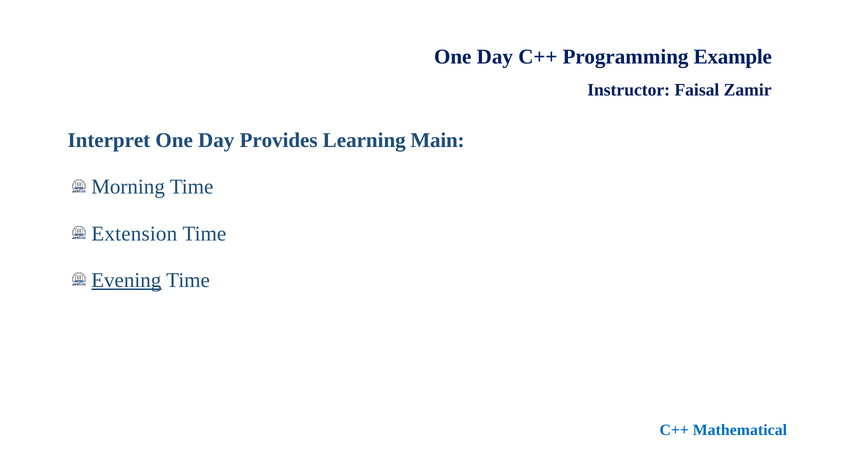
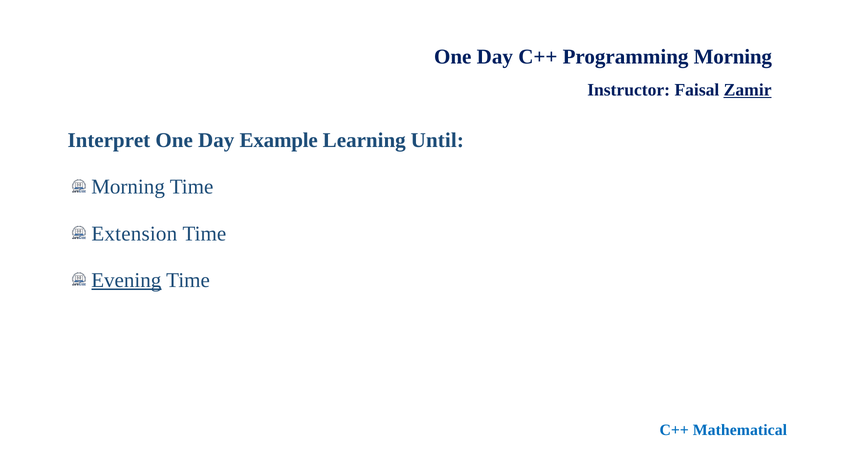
Programming Example: Example -> Morning (733, 57)
Zamir underline: none -> present (748, 90)
Provides: Provides -> Example (279, 141)
Main: Main -> Until (437, 141)
